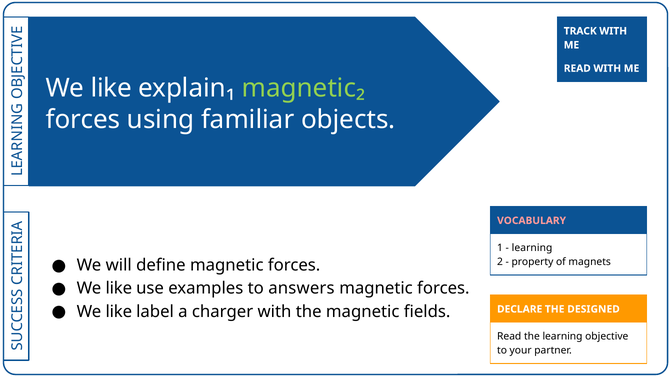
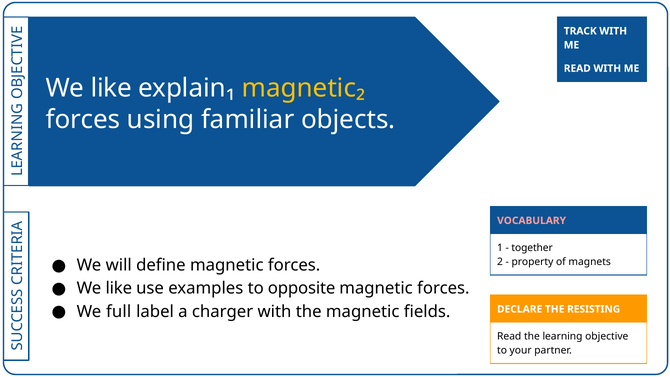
magnetic₂ colour: light green -> yellow (304, 88)
learning: learning -> together (532, 248)
answers: answers -> opposite (302, 288)
like: like -> full (119, 311)
DESIGNED: DESIGNED -> RESISTING (594, 309)
